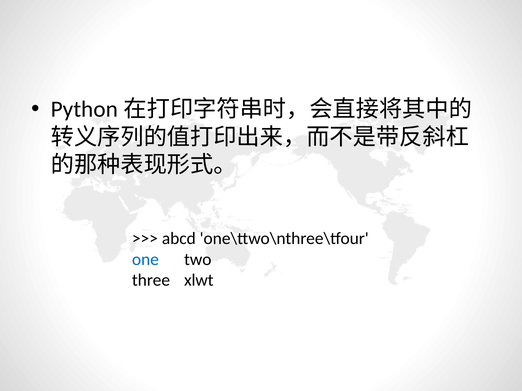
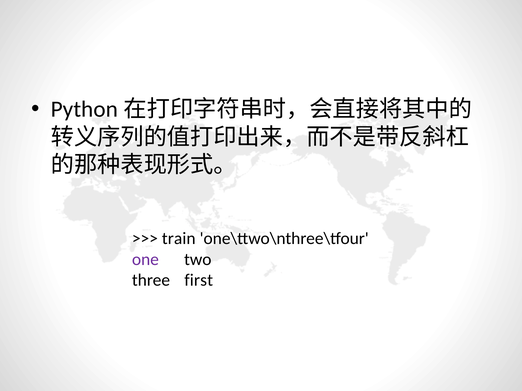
abcd: abcd -> train (179, 239)
one colour: blue -> purple (145, 260)
xlwt: xlwt -> first (199, 280)
